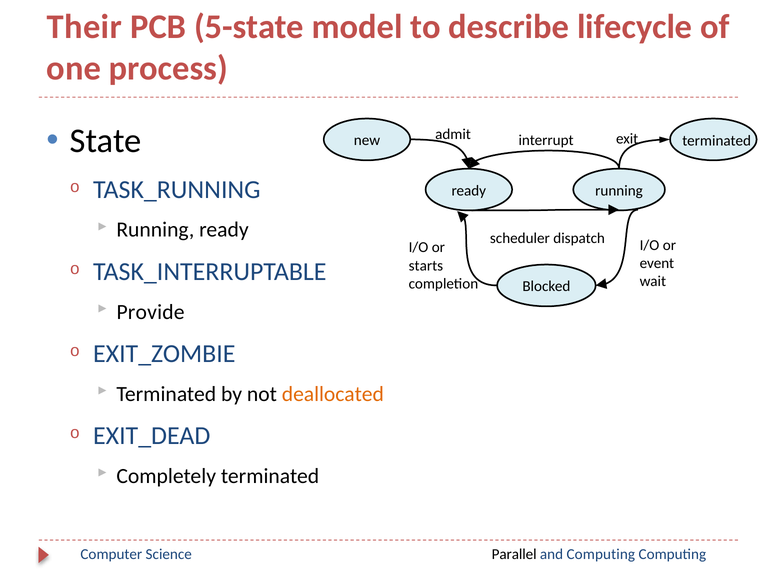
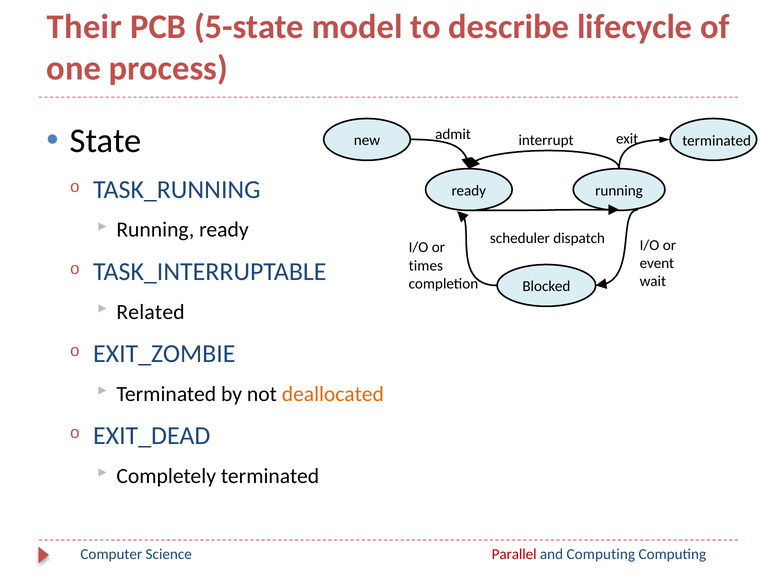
starts: starts -> times (426, 265)
Provide: Provide -> Related (151, 312)
Parallel colour: black -> red (514, 554)
